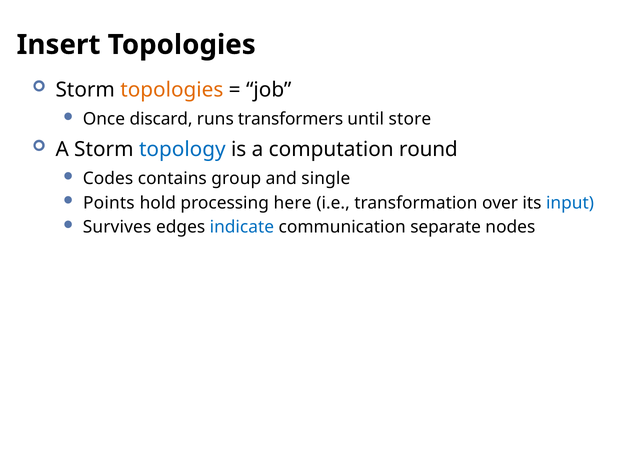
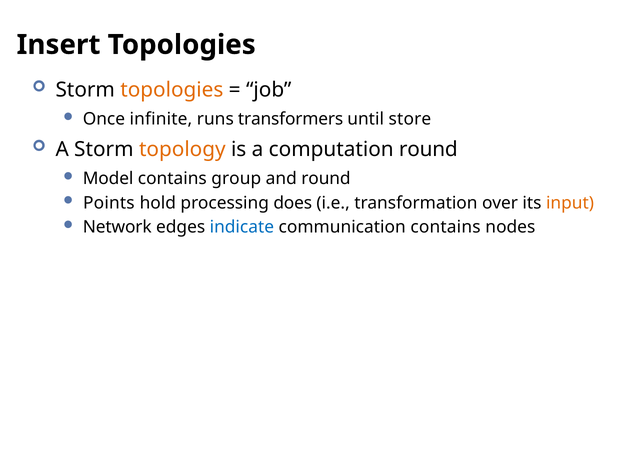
discard: discard -> infinite (161, 119)
topology colour: blue -> orange (182, 149)
Codes: Codes -> Model (108, 179)
and single: single -> round (326, 179)
here: here -> does (293, 203)
input colour: blue -> orange (570, 203)
Survives: Survives -> Network (117, 227)
communication separate: separate -> contains (445, 227)
